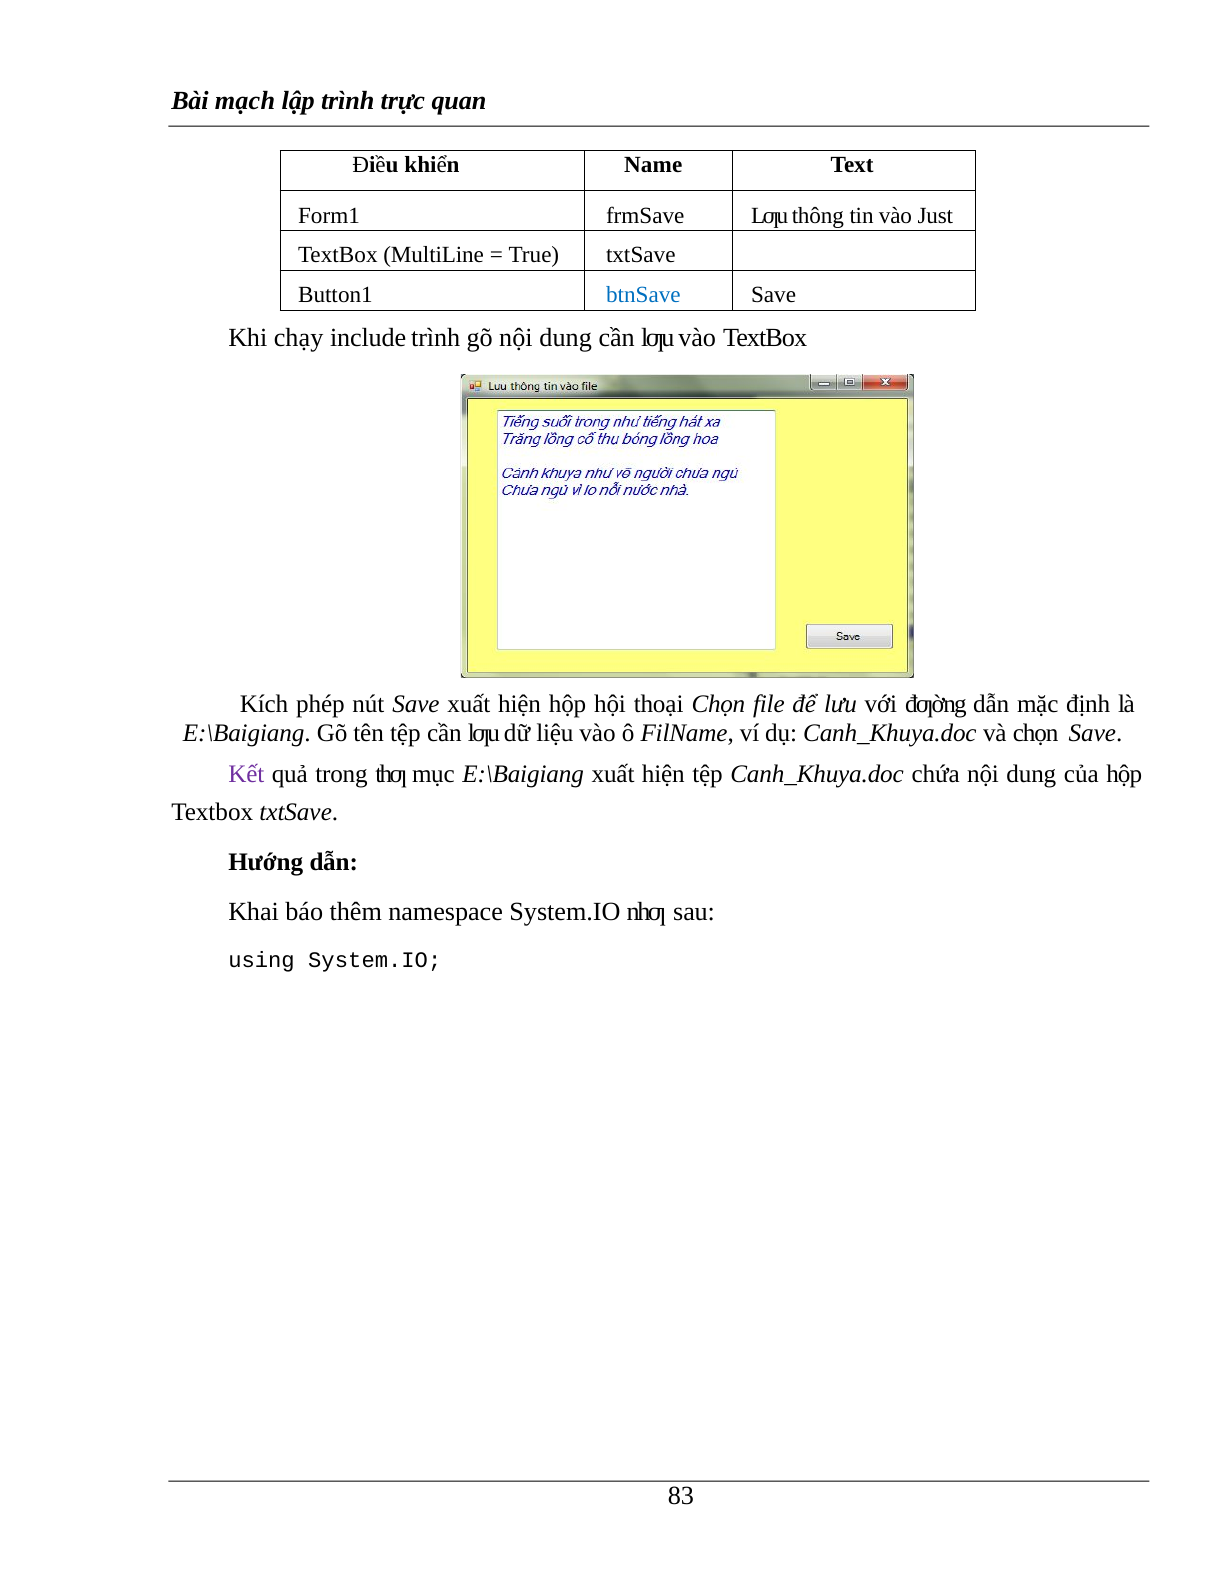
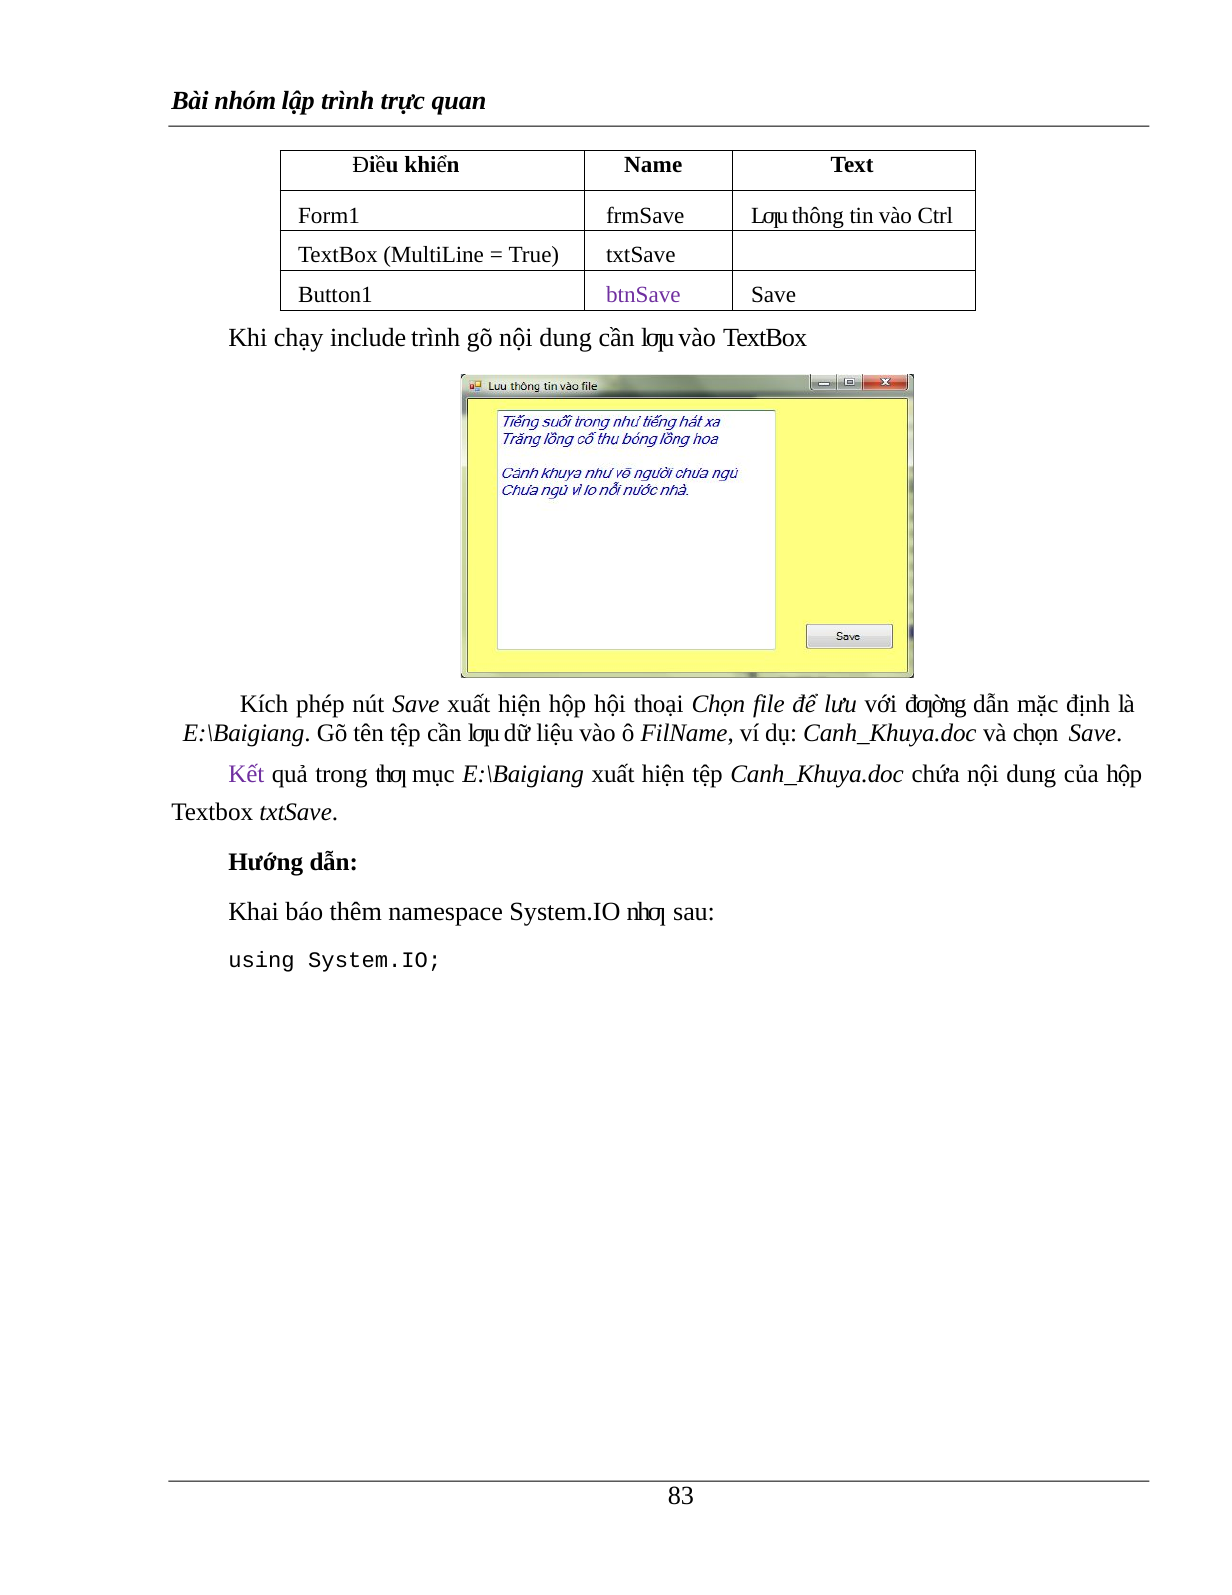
mạch: mạch -> nhóm (245, 101)
Just: Just -> Ctrl (935, 215)
btnSave colour: blue -> purple (643, 295)
